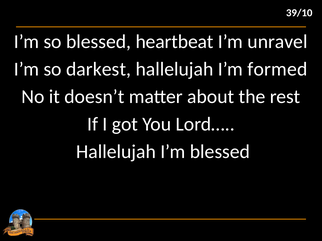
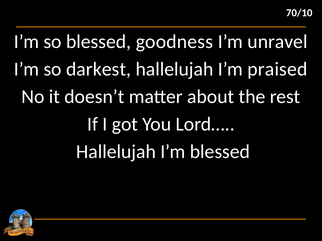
39/10: 39/10 -> 70/10 (299, 13)
heartbeat: heartbeat -> goodness (174, 42)
formed: formed -> praised (277, 69)
